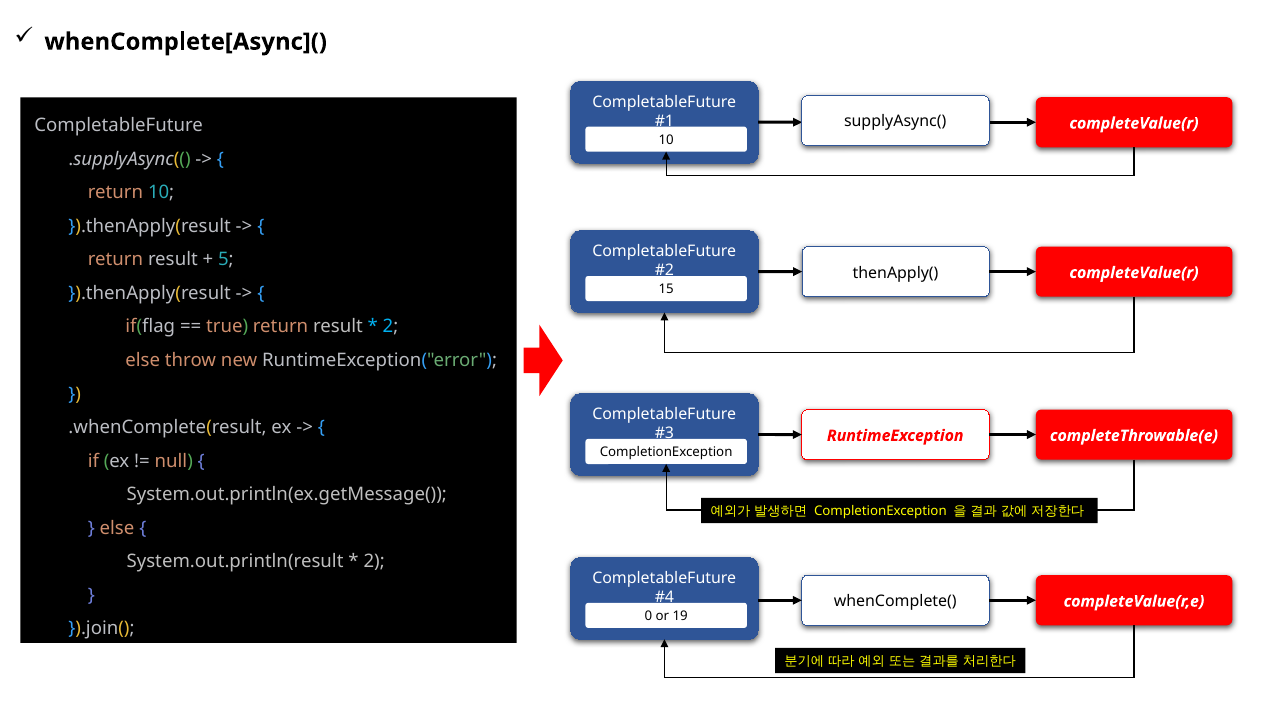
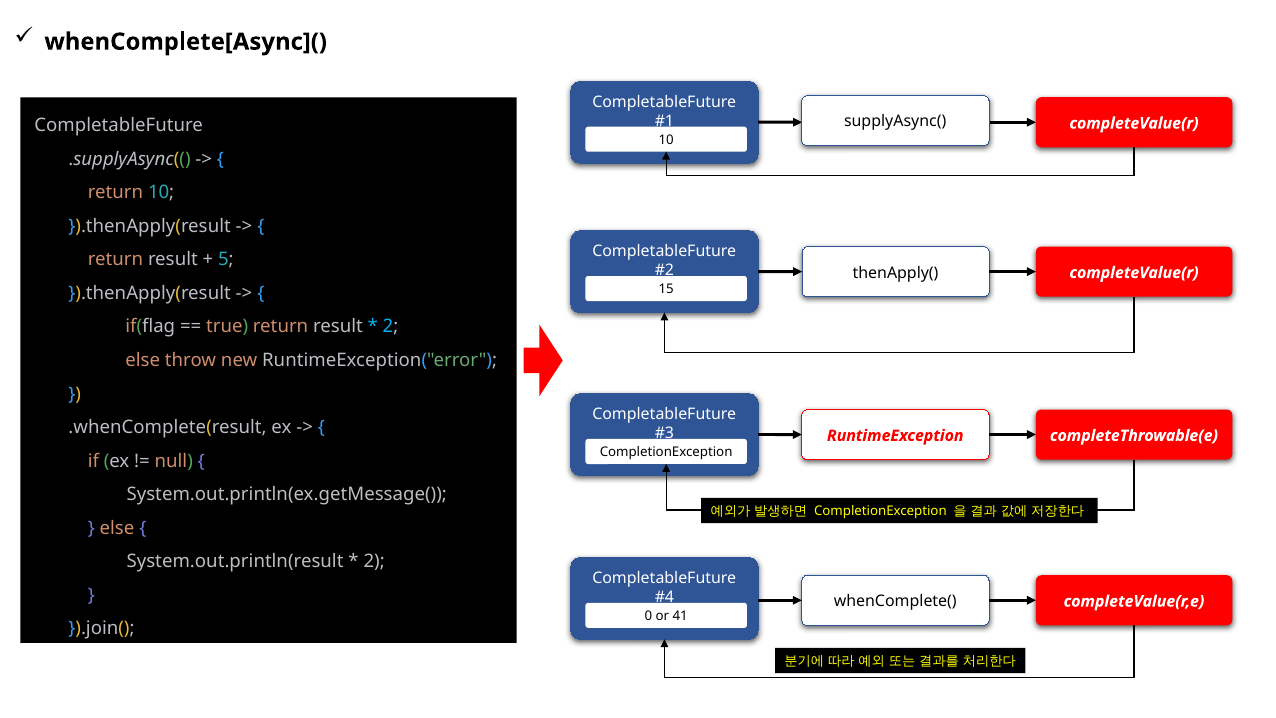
19: 19 -> 41 (680, 616)
